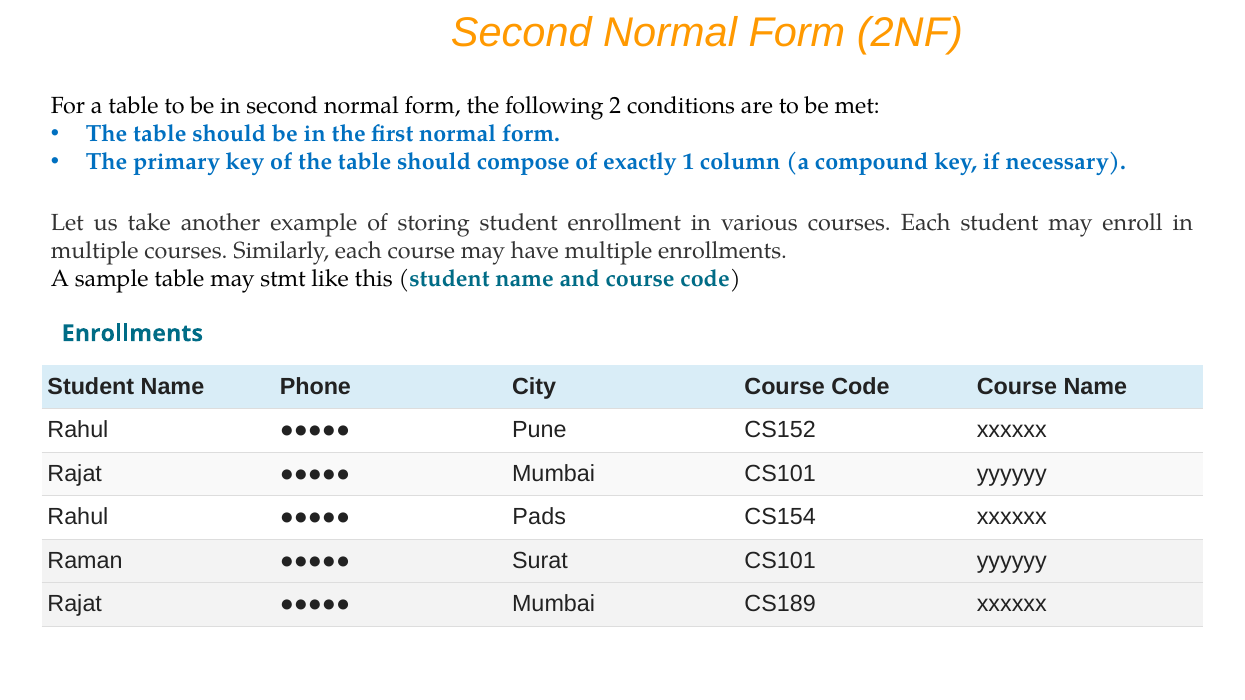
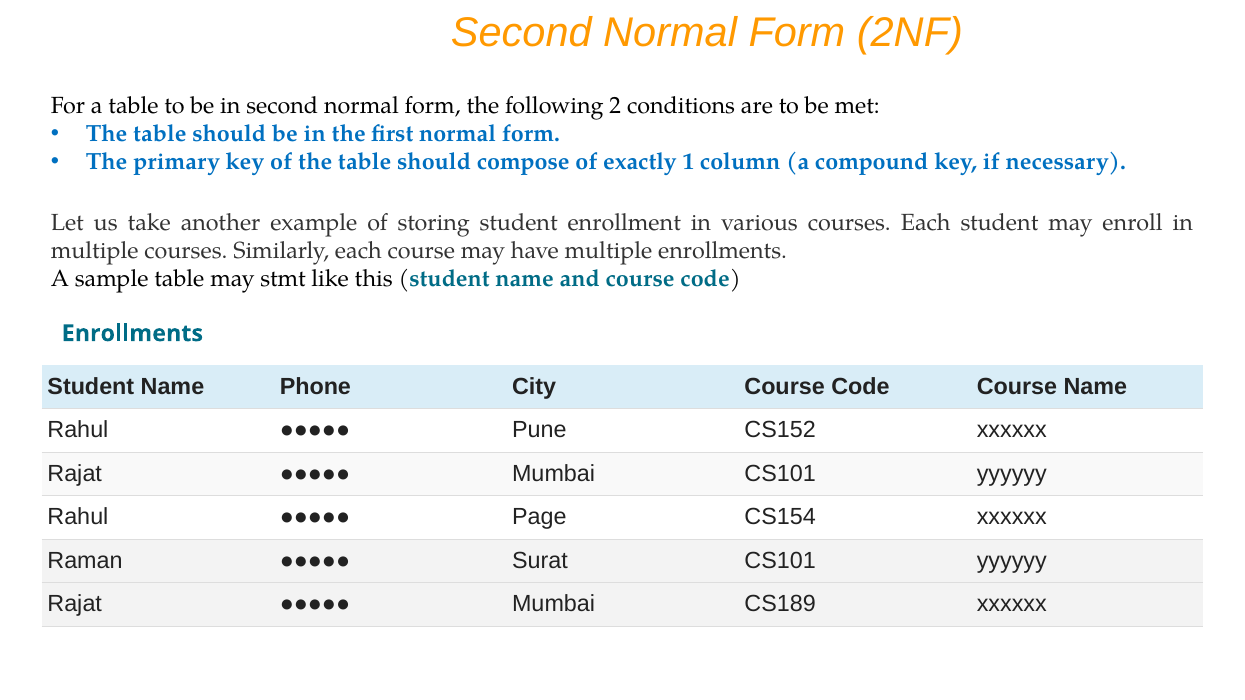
Pads: Pads -> Page (539, 517)
